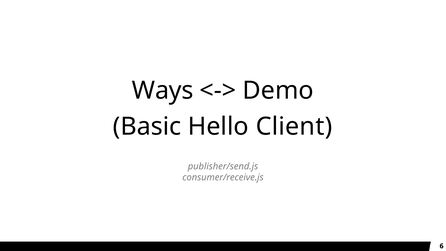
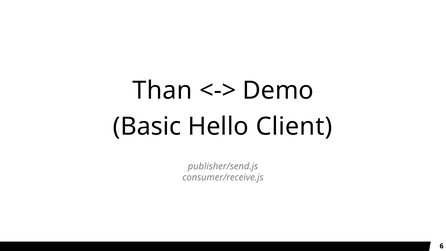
Ways: Ways -> Than (162, 91)
